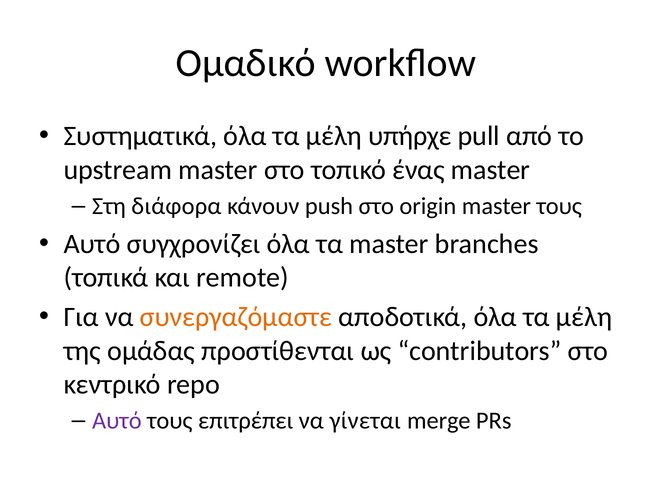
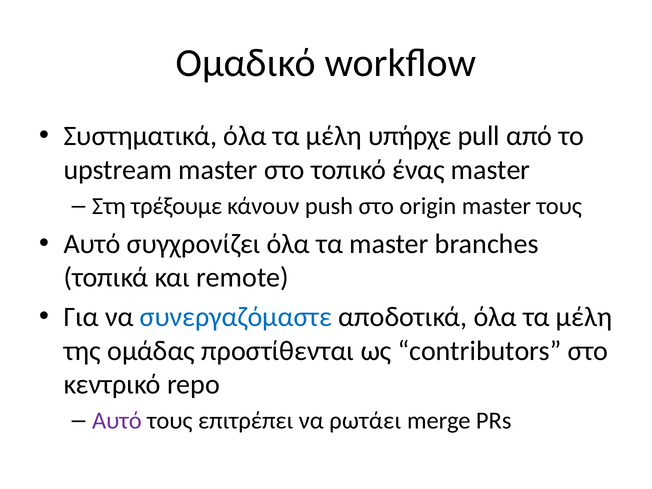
διάφορα: διάφορα -> τρέξουμε (177, 206)
συνεργαζόμαστε colour: orange -> blue (236, 317)
γίνεται: γίνεται -> ρωτάει (365, 421)
